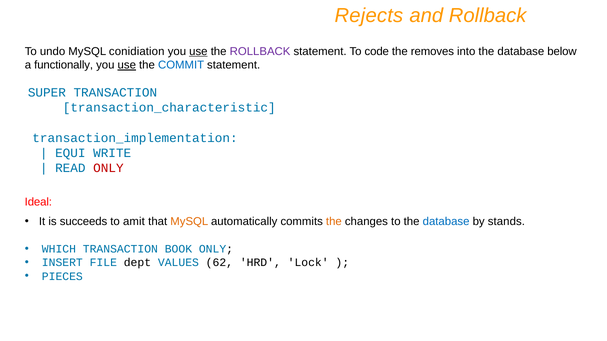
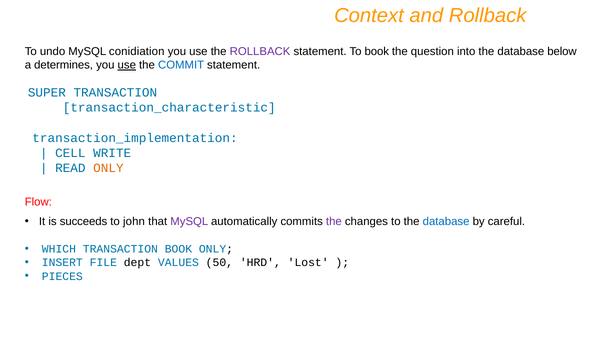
Rejects: Rejects -> Context (369, 16)
use underline: present -> none (198, 52)
To code: code -> book (377, 52)
removes: removes -> question (432, 52)
functionally: functionally -> determines (64, 65)
EQUI: EQUI -> CELL (70, 153)
ONLY colour: red -> orange (108, 168)
Ideal: Ideal -> Flow (38, 202)
amit: amit -> john (134, 222)
MySQL colour: orange -> purple (189, 222)
the colour: orange -> purple (334, 222)
stands: stands -> careful (506, 222)
62: 62 -> 50 (219, 263)
Lock: Lock -> Lost (308, 263)
